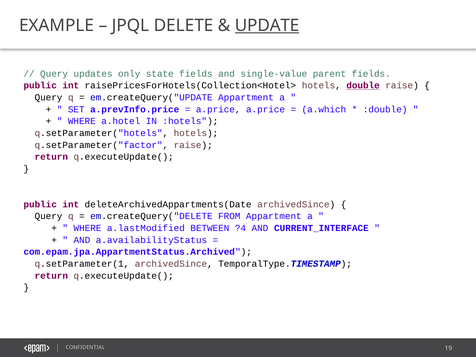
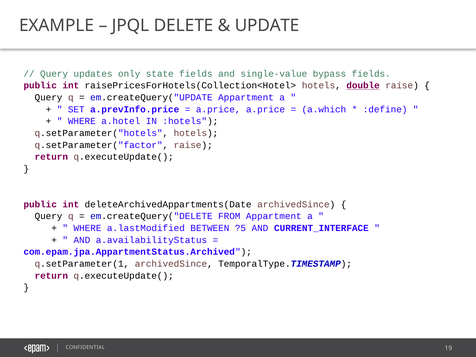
UPDATE underline: present -> none (267, 25)
parent: parent -> bypass (329, 74)
:double: :double -> :define (385, 109)
?4: ?4 -> ?5 (240, 228)
